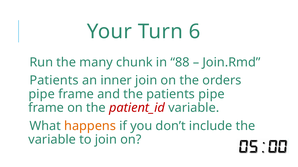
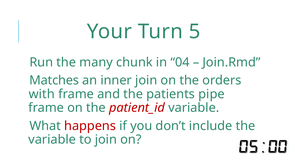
6: 6 -> 5 (195, 32)
88: 88 -> 04 (180, 63)
Patients: Patients -> Matches (54, 81)
pipe: pipe -> with (42, 94)
happens colour: orange -> red (90, 126)
